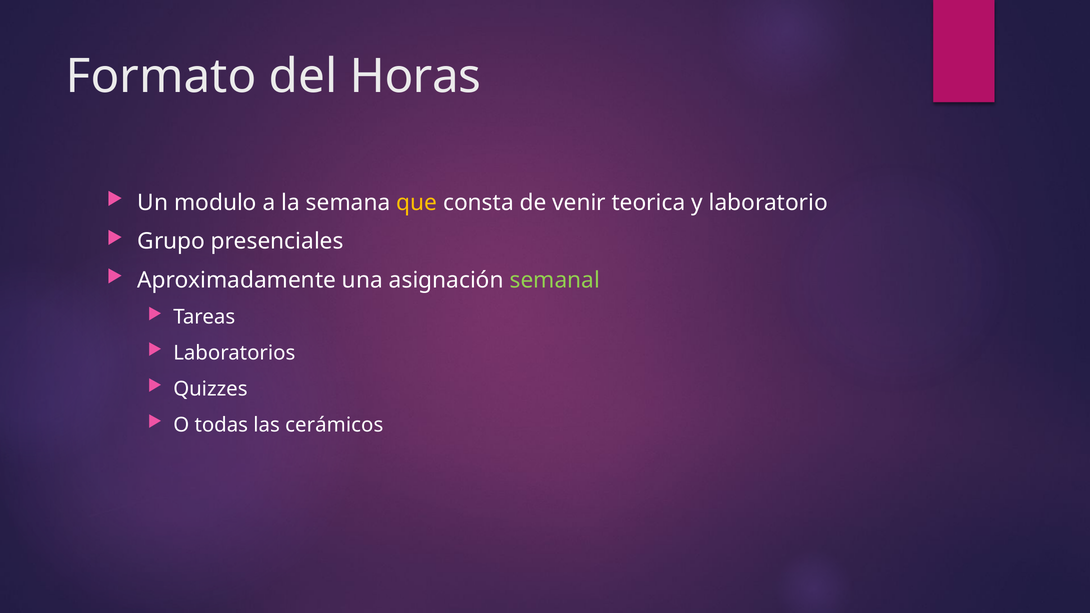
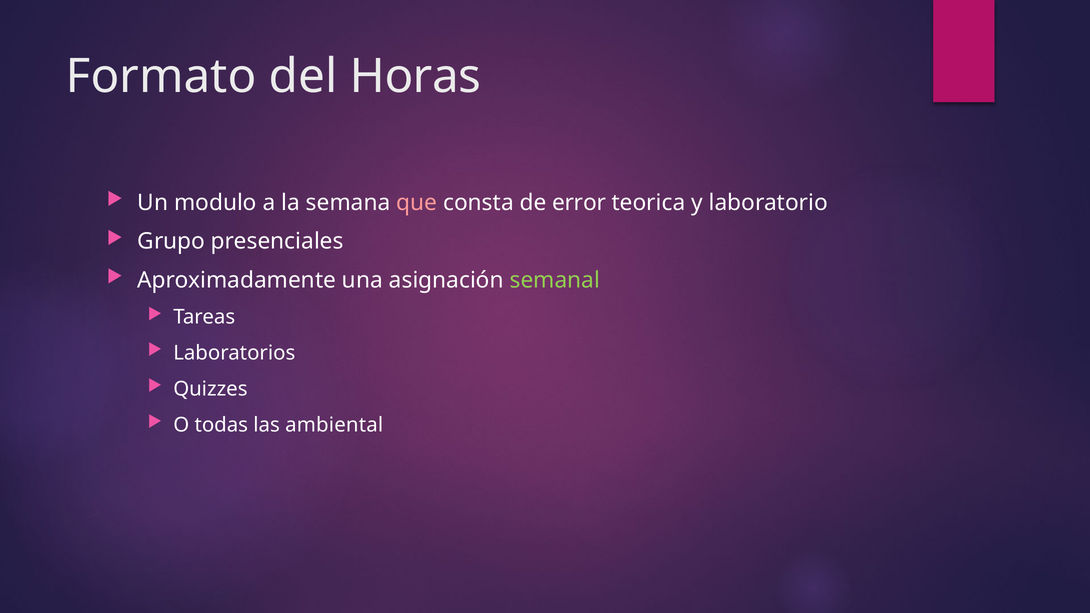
que colour: yellow -> pink (417, 203)
venir: venir -> error (579, 203)
cerámicos: cerámicos -> ambiental (334, 425)
